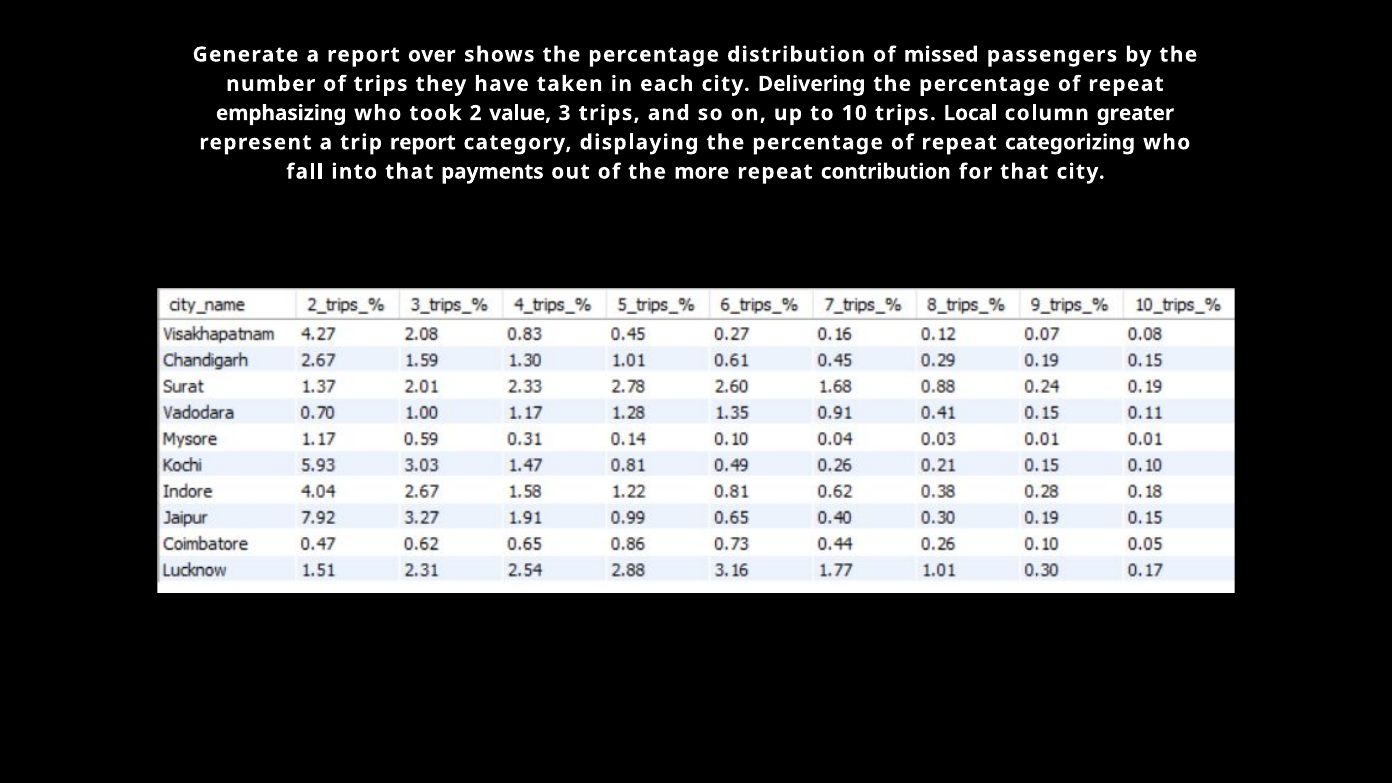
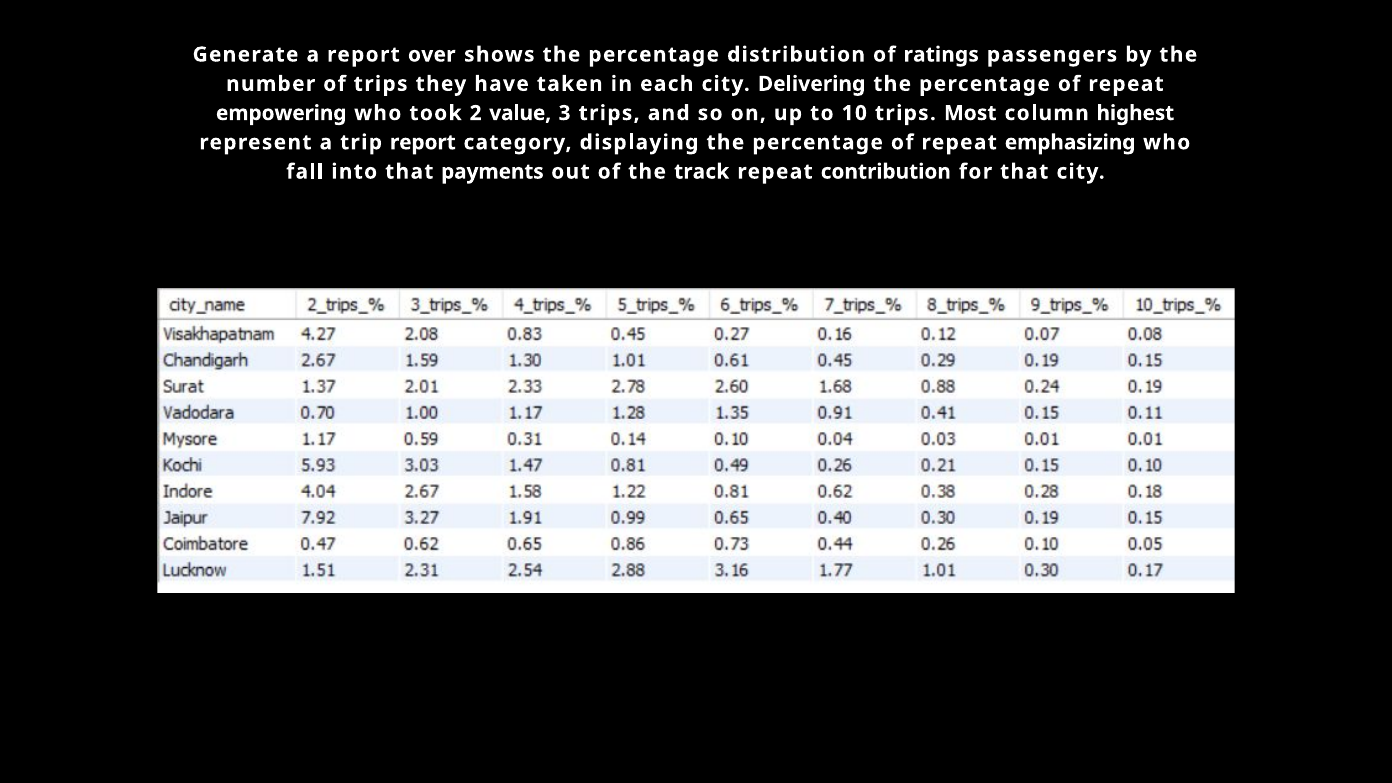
missed: missed -> ratings (941, 55)
emphasizing: emphasizing -> empowering (281, 113)
Local: Local -> Most (970, 113)
greater: greater -> highest (1135, 113)
categorizing: categorizing -> emphasizing (1070, 142)
more: more -> track (702, 172)
